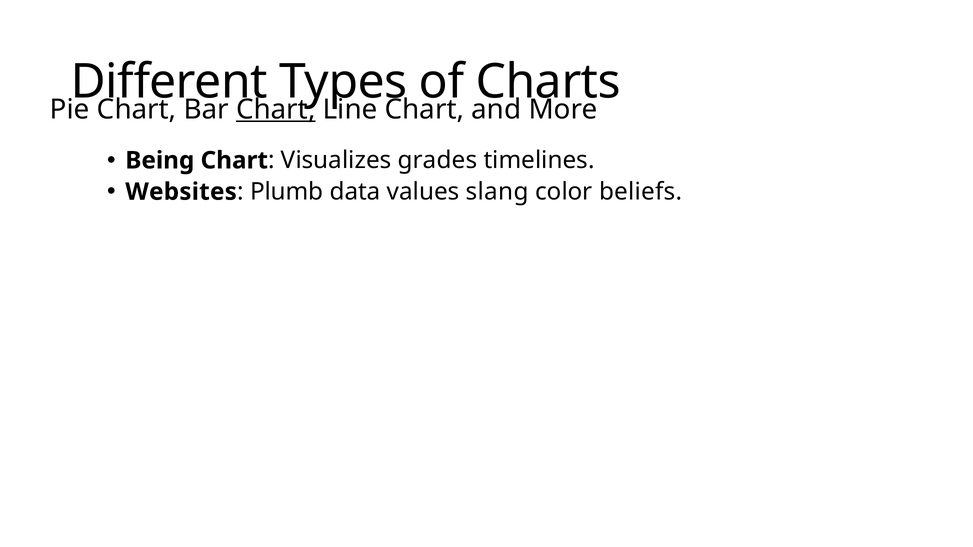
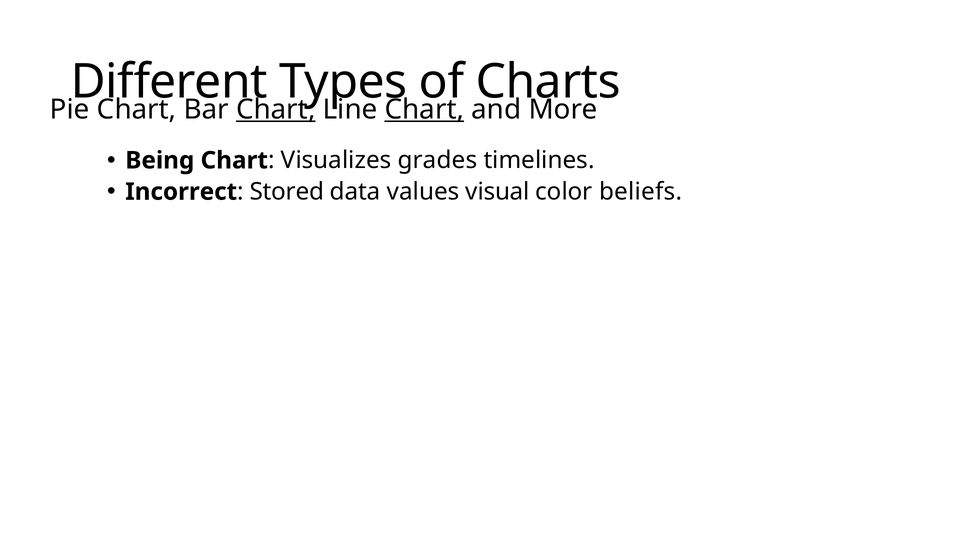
Chart underline: none -> present (424, 109)
Websites: Websites -> Incorrect (181, 192)
Plumb: Plumb -> Stored (287, 192)
slang: slang -> visual (497, 192)
